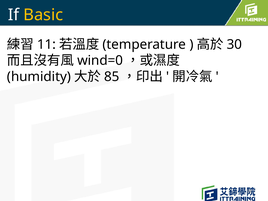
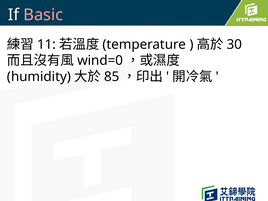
Basic colour: yellow -> pink (43, 15)
